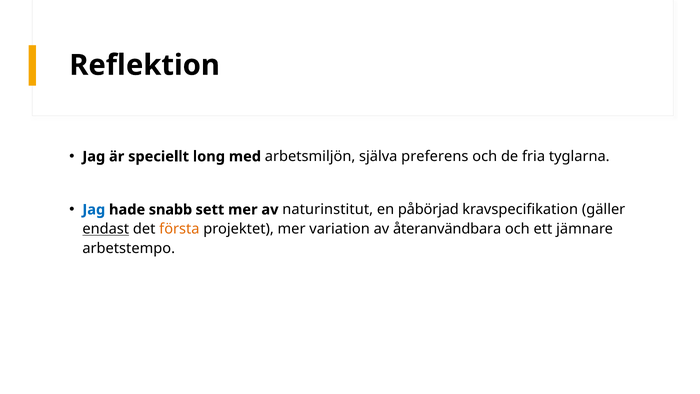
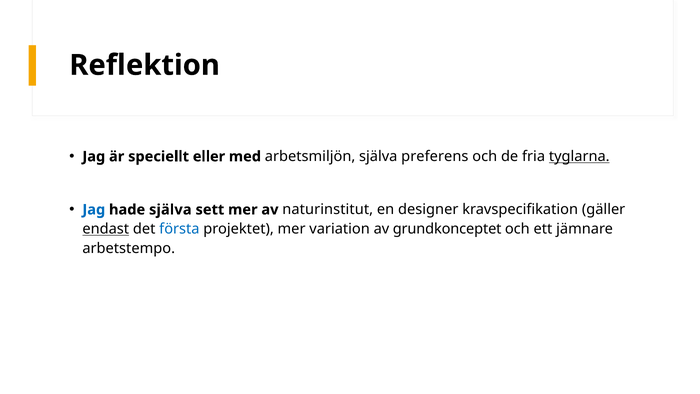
long: long -> eller (209, 156)
tyglarna underline: none -> present (579, 156)
hade snabb: snabb -> själva (170, 210)
påbörjad: påbörjad -> designer (428, 210)
första colour: orange -> blue (179, 229)
återanvändbara: återanvändbara -> grundkonceptet (447, 229)
